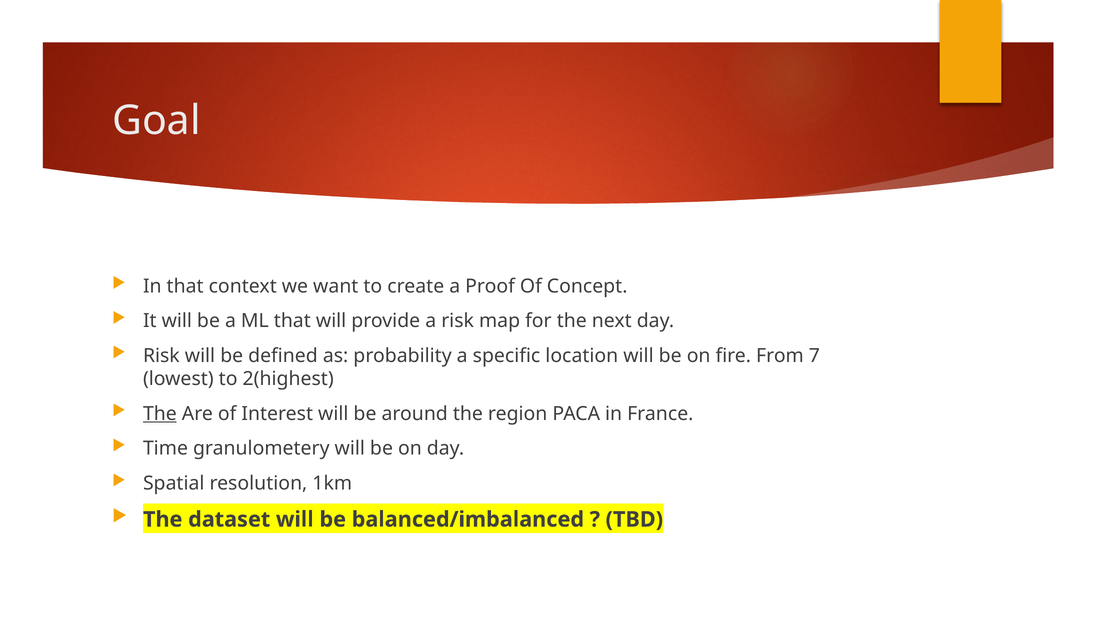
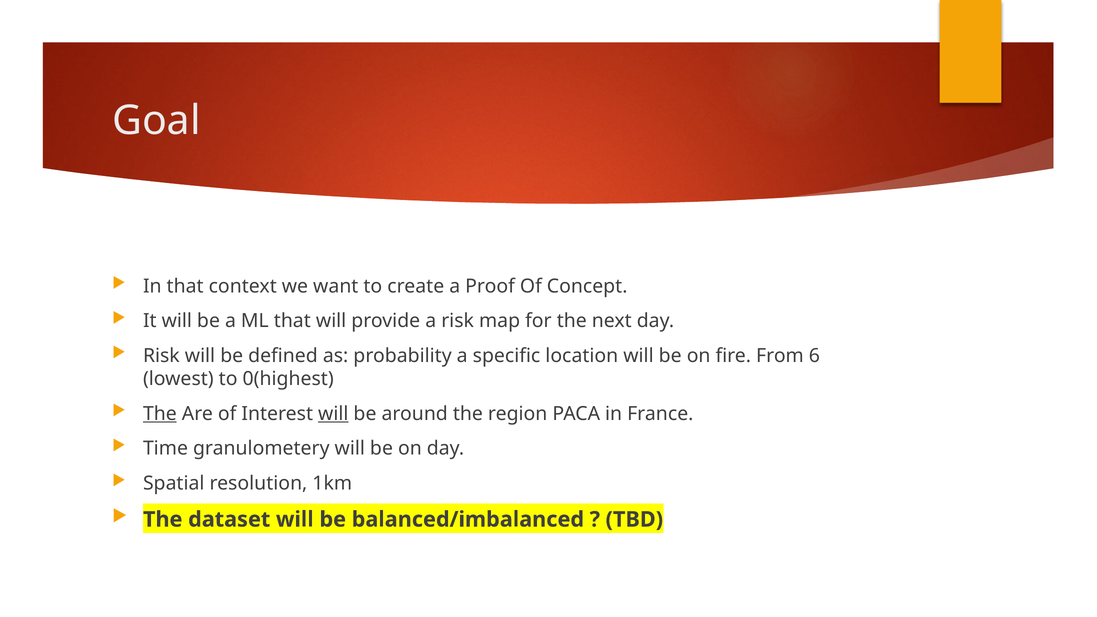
7: 7 -> 6 (814, 356)
2(highest: 2(highest -> 0(highest (288, 379)
will underline: none -> present (333, 414)
